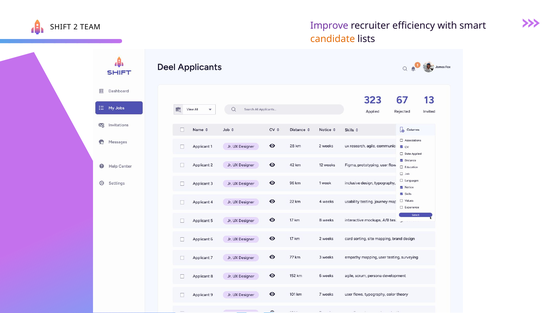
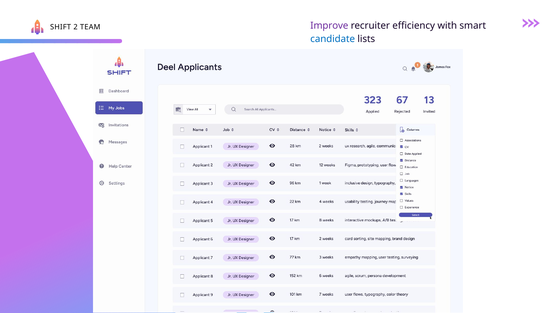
candidate colour: orange -> blue (333, 39)
